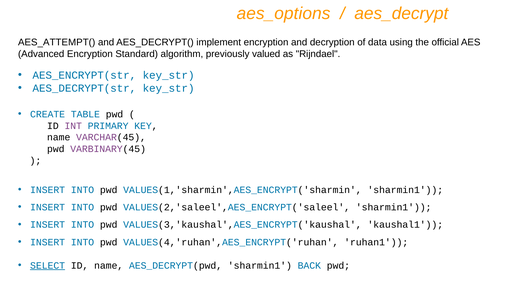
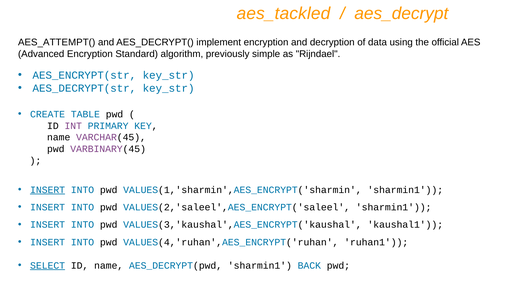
aes_options: aes_options -> aes_tackled (283, 13)
valued: valued -> simple (266, 54)
INSERT underline: none -> present (48, 190)
